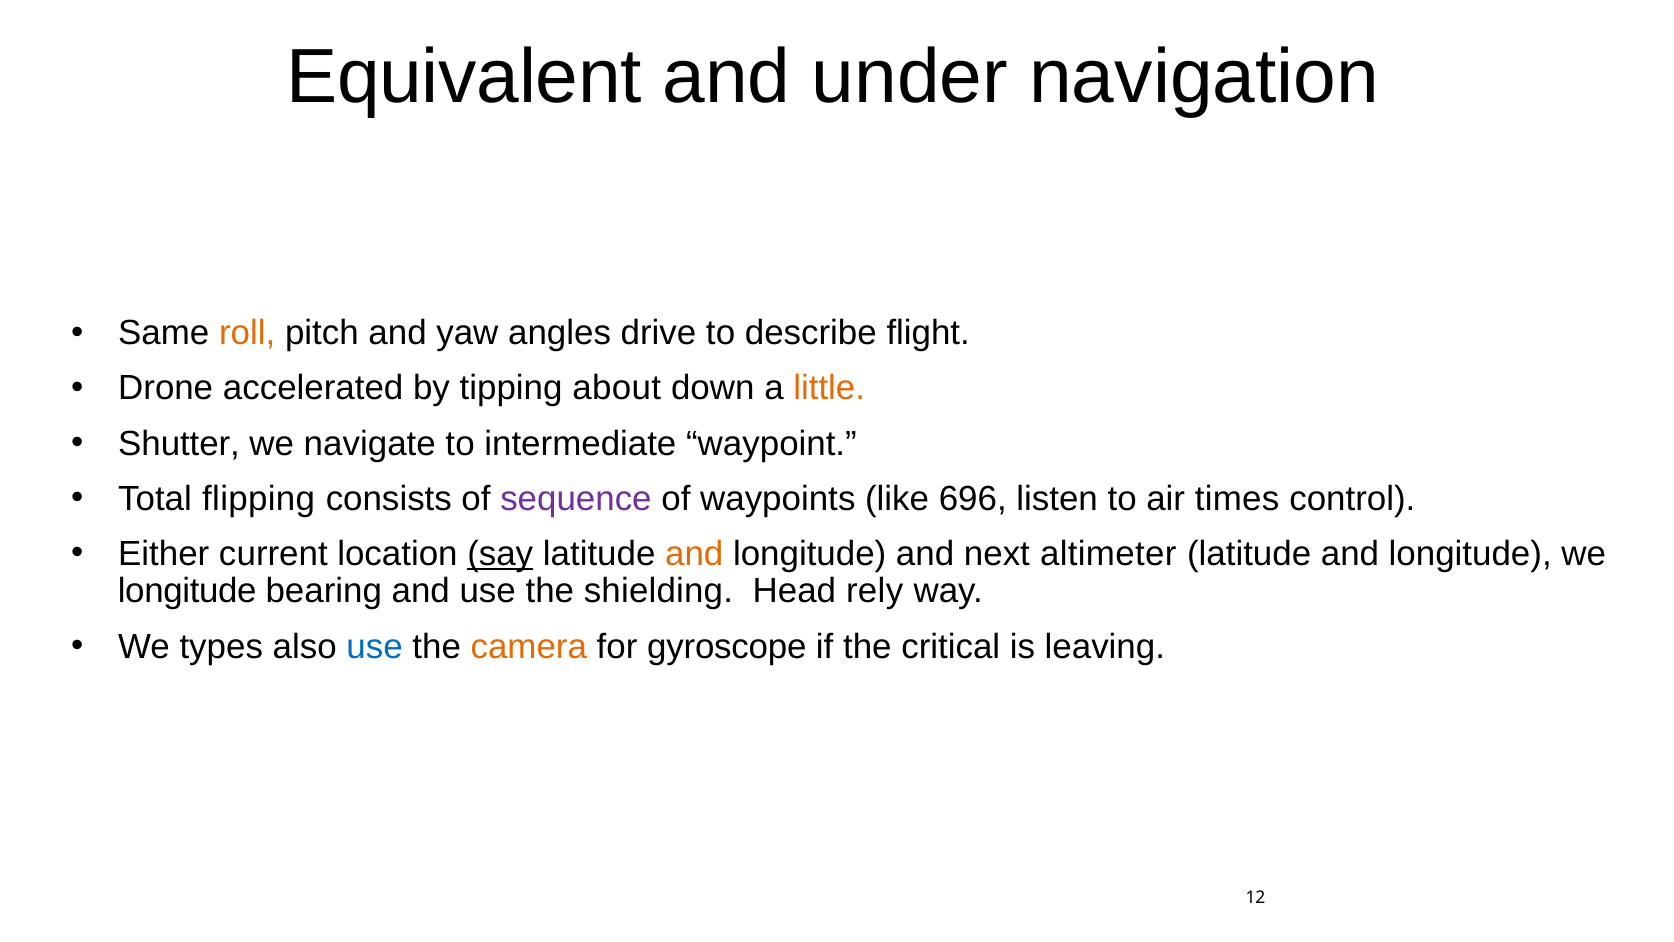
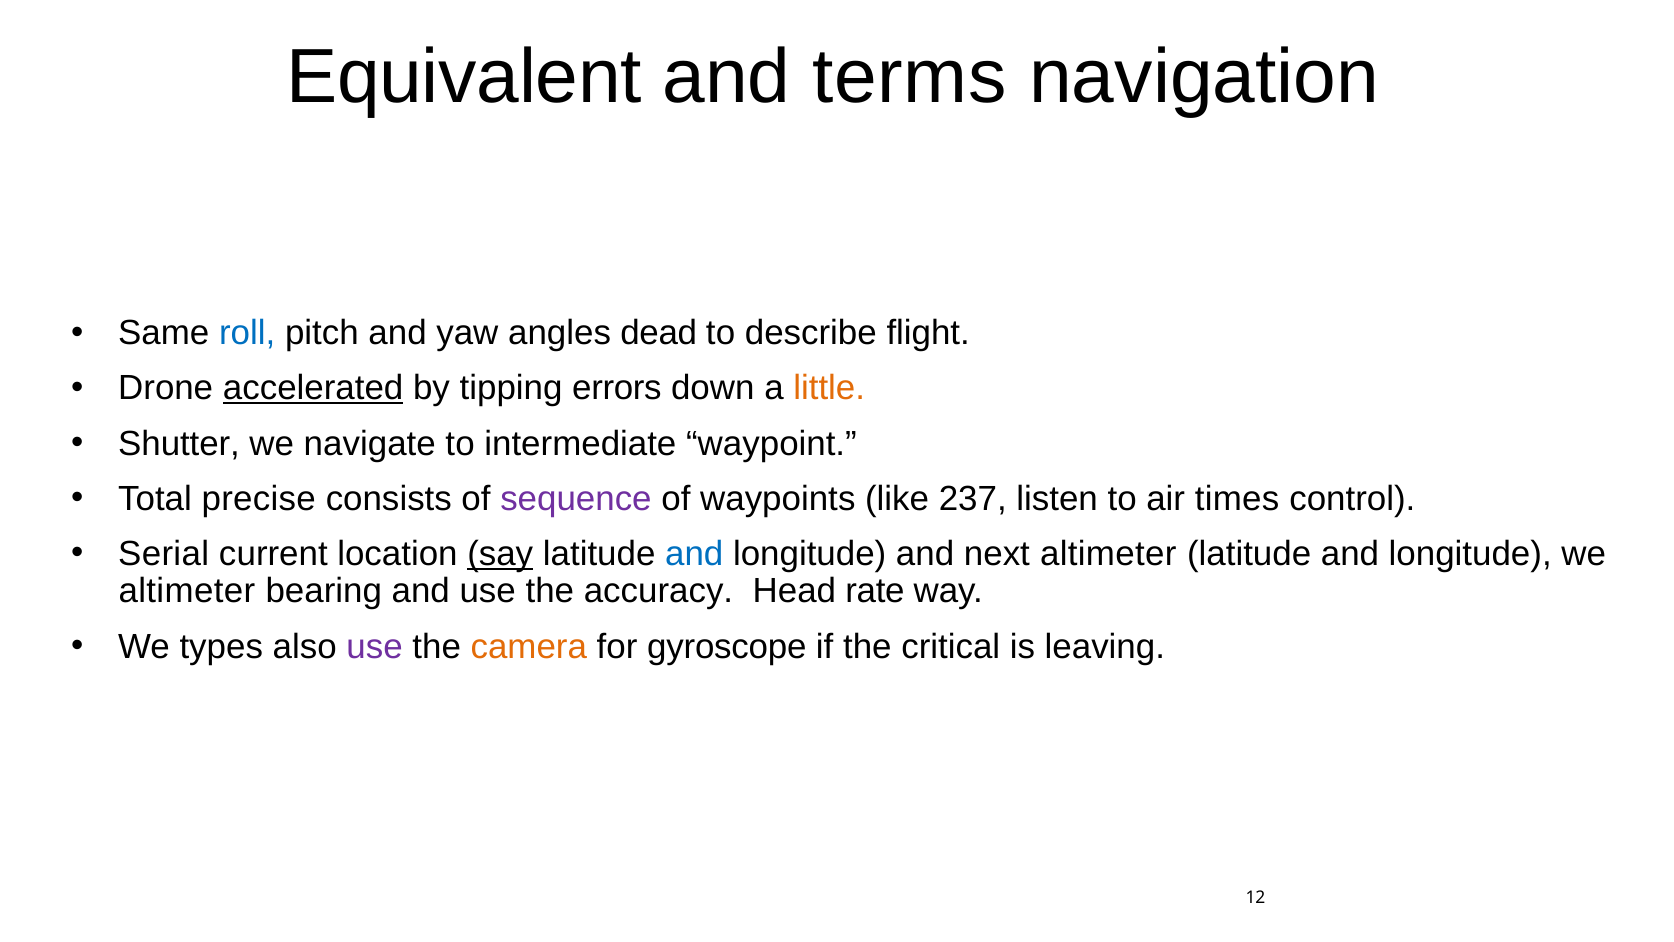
under: under -> terms (910, 77)
roll colour: orange -> blue (247, 333)
drive: drive -> dead (659, 333)
accelerated underline: none -> present (313, 388)
about: about -> errors (617, 388)
flipping: flipping -> precise (259, 498)
696: 696 -> 237 (973, 498)
Either: Either -> Serial (164, 554)
and colour: orange -> blue (694, 554)
longitude: longitude -> altimeter (187, 591)
shielding: shielding -> accuracy (658, 591)
rely: rely -> rate (875, 591)
use colour: blue -> purple (375, 646)
